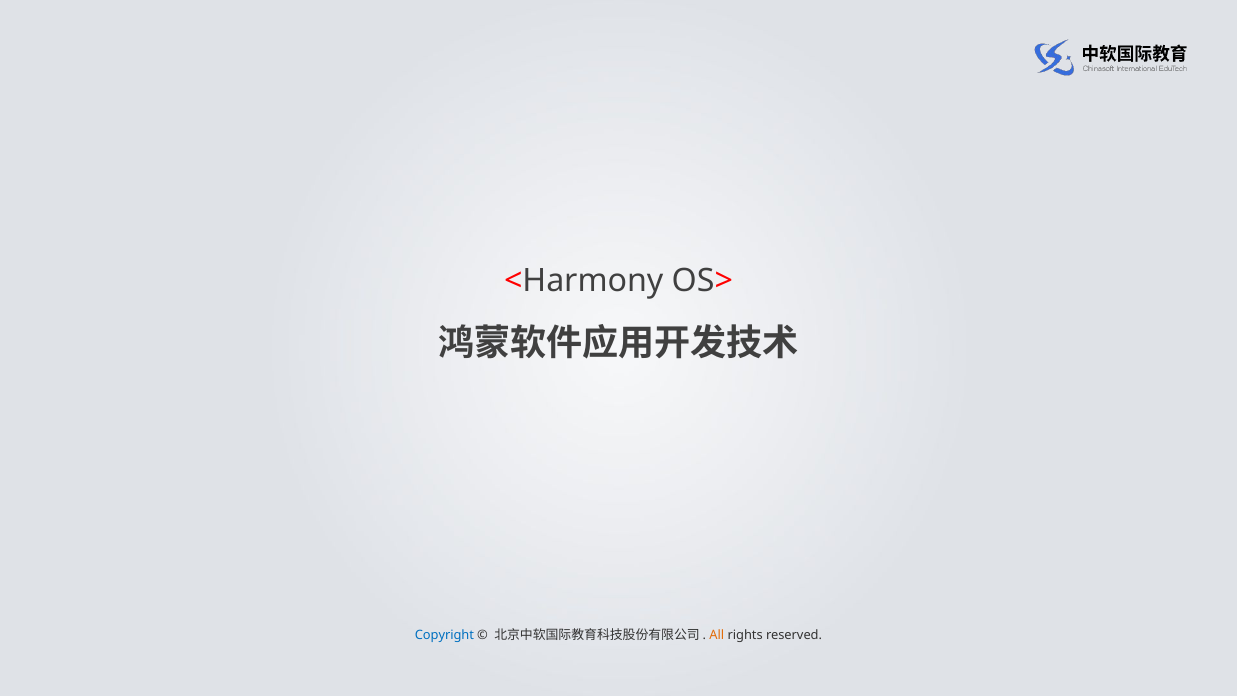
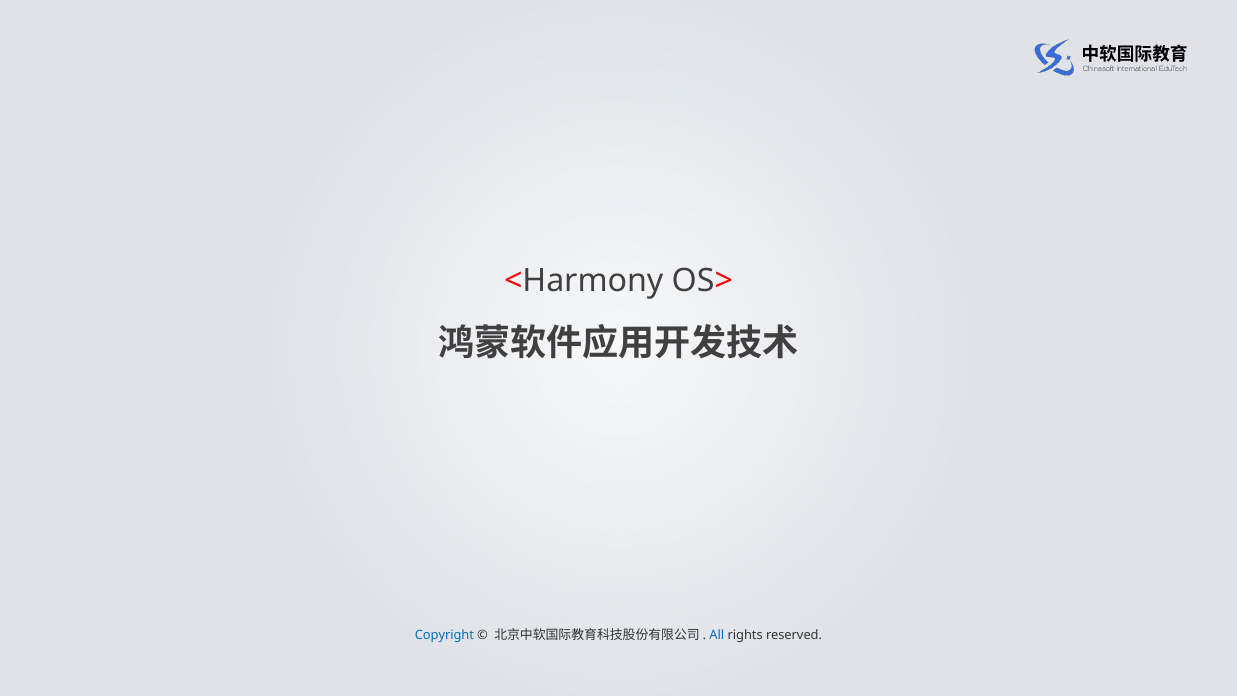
All colour: orange -> blue (717, 635)
